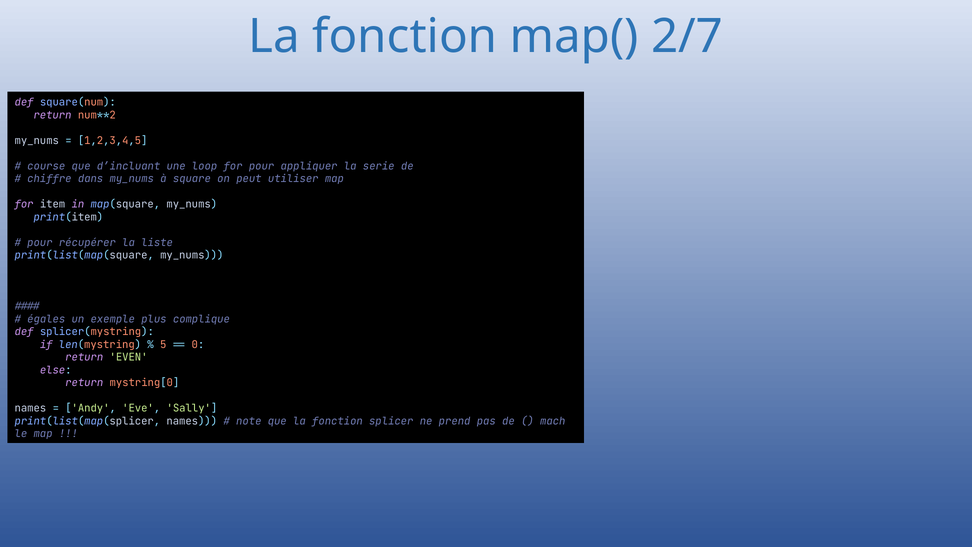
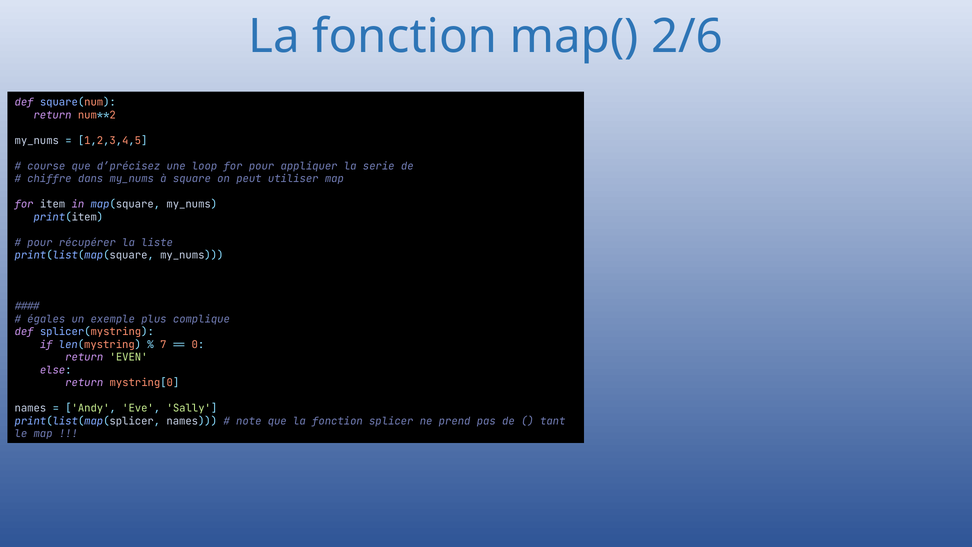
2/7: 2/7 -> 2/6 (687, 36)
d’incluant: d’incluant -> d’précisez (129, 166)
5: 5 -> 7 (163, 344)
mach: mach -> tant (553, 421)
